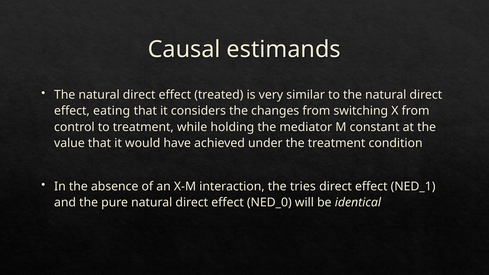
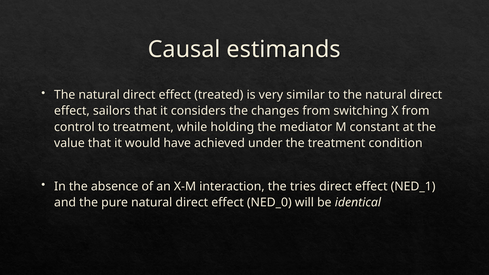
eating: eating -> sailors (112, 111)
